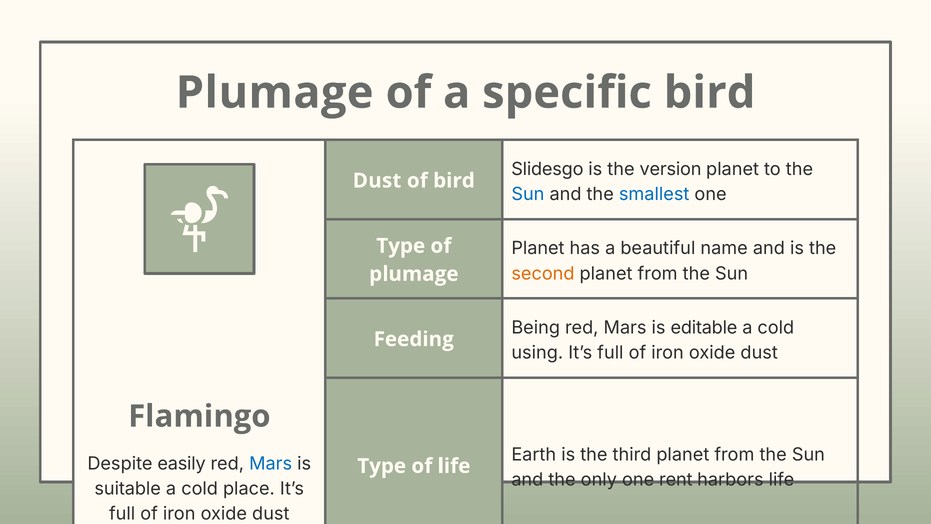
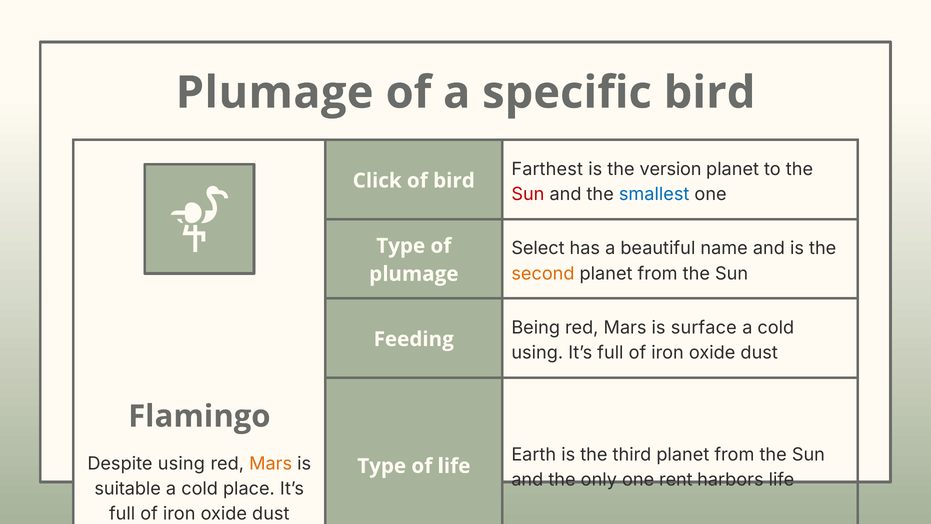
Slidesgo: Slidesgo -> Farthest (547, 169)
Dust: Dust -> Click (377, 181)
Sun colour: blue -> red (528, 194)
Planet: Planet -> Select (538, 248)
editable: editable -> surface (704, 328)
Despite easily: easily -> using (181, 463)
Mars colour: blue -> orange (271, 463)
